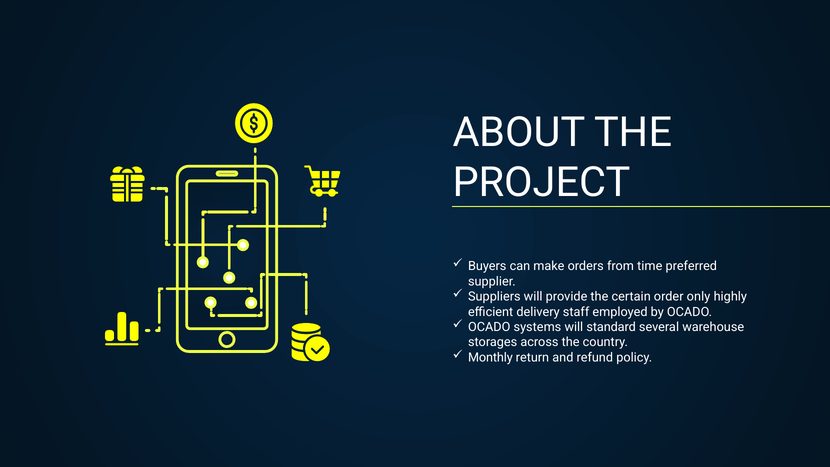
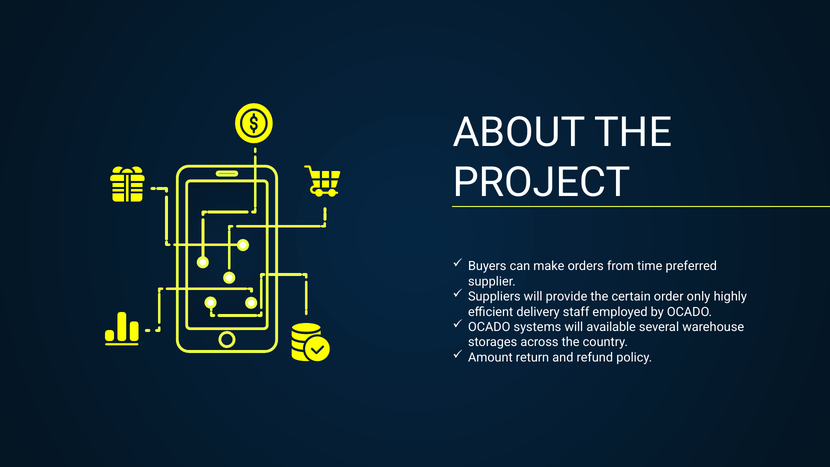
standard: standard -> available (611, 327)
Monthly: Monthly -> Amount (490, 357)
